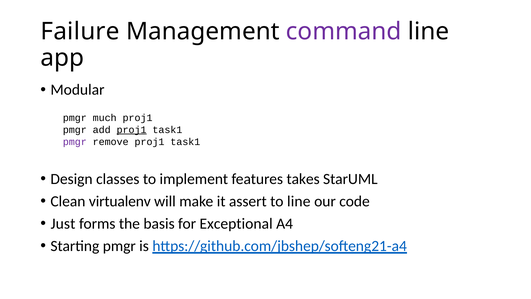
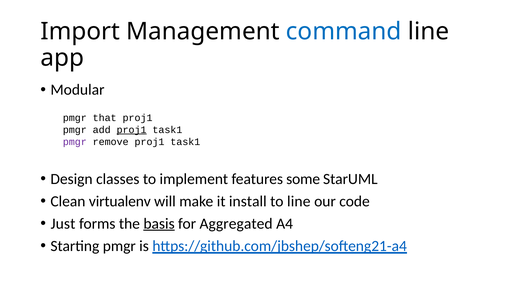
Failure: Failure -> Import (80, 31)
command colour: purple -> blue (344, 31)
much: much -> that (105, 118)
takes: takes -> some (303, 179)
assert: assert -> install (248, 201)
basis underline: none -> present (159, 223)
Exceptional: Exceptional -> Aggregated (236, 223)
